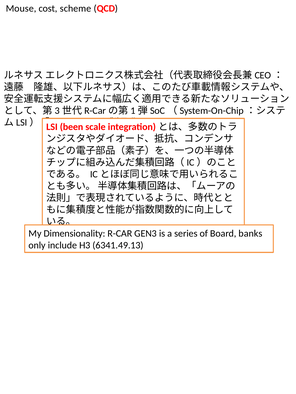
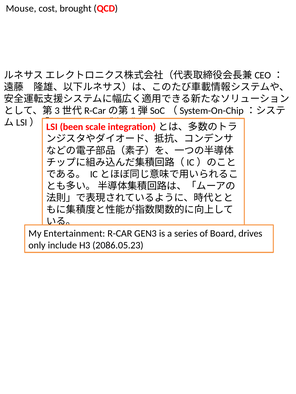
scheme: scheme -> brought (76, 9)
Dimensionality: Dimensionality -> Entertainment (74, 234)
banks: banks -> drives (250, 234)
6341.49.13: 6341.49.13 -> 2086.05.23 (118, 246)
